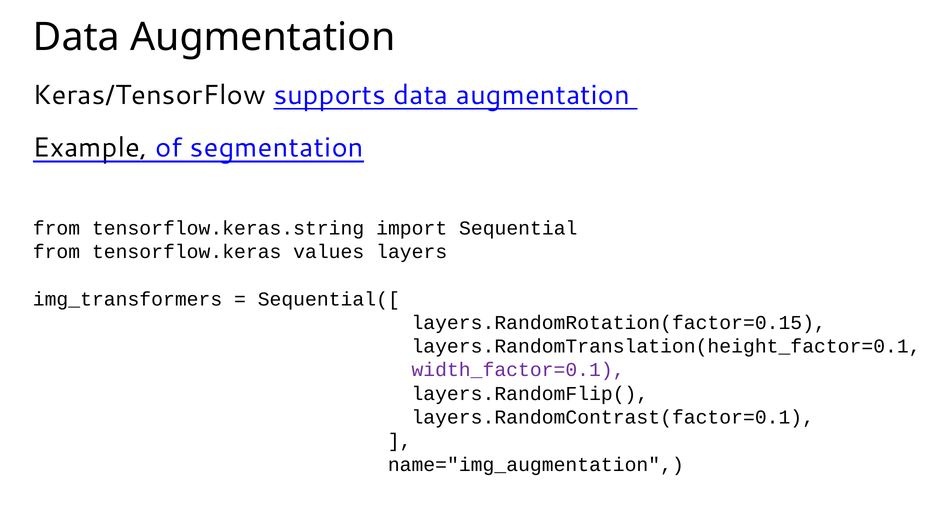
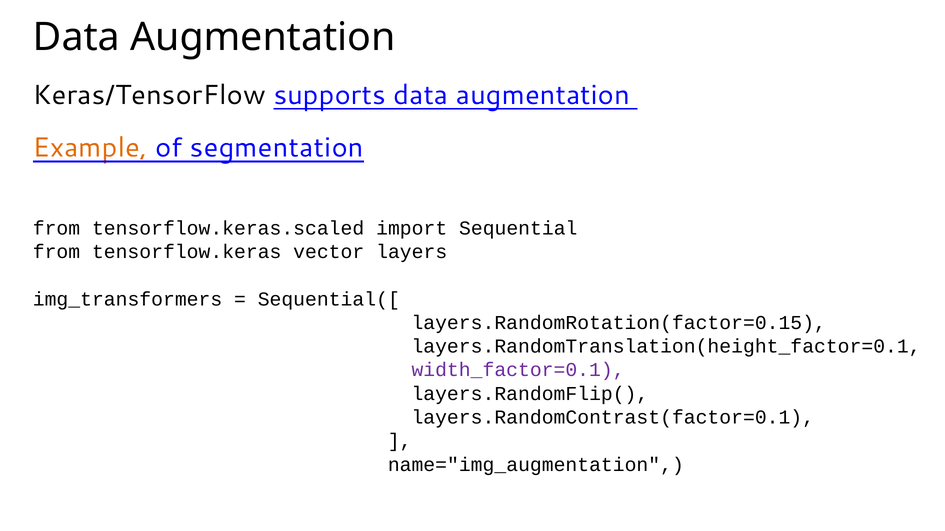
Example colour: black -> orange (90, 148)
tensorflow.keras.string: tensorflow.keras.string -> tensorflow.keras.scaled (228, 228)
values: values -> vector (329, 252)
